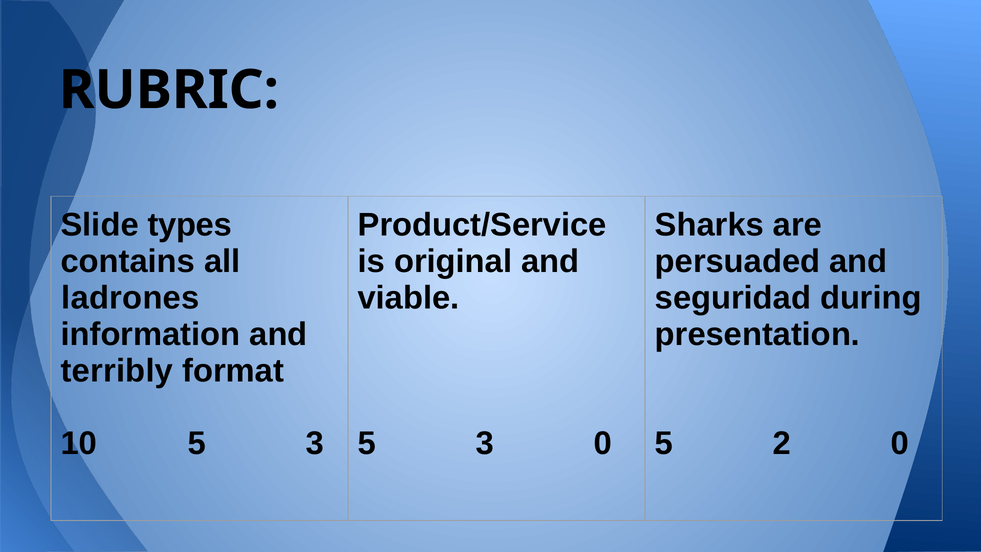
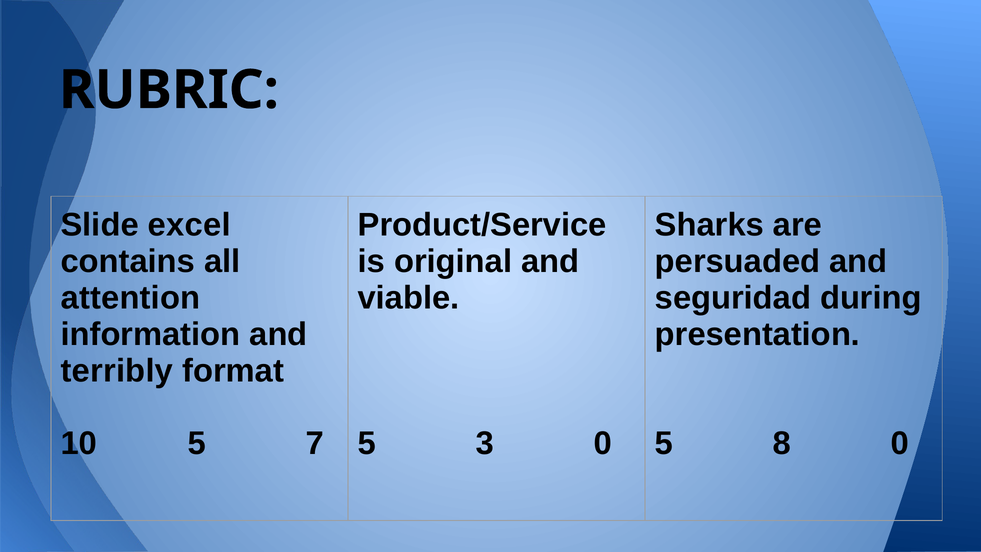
types: types -> excel (189, 225)
ladrones: ladrones -> attention (130, 298)
10 5 3: 3 -> 7 (315, 444)
2: 2 -> 8 (782, 444)
